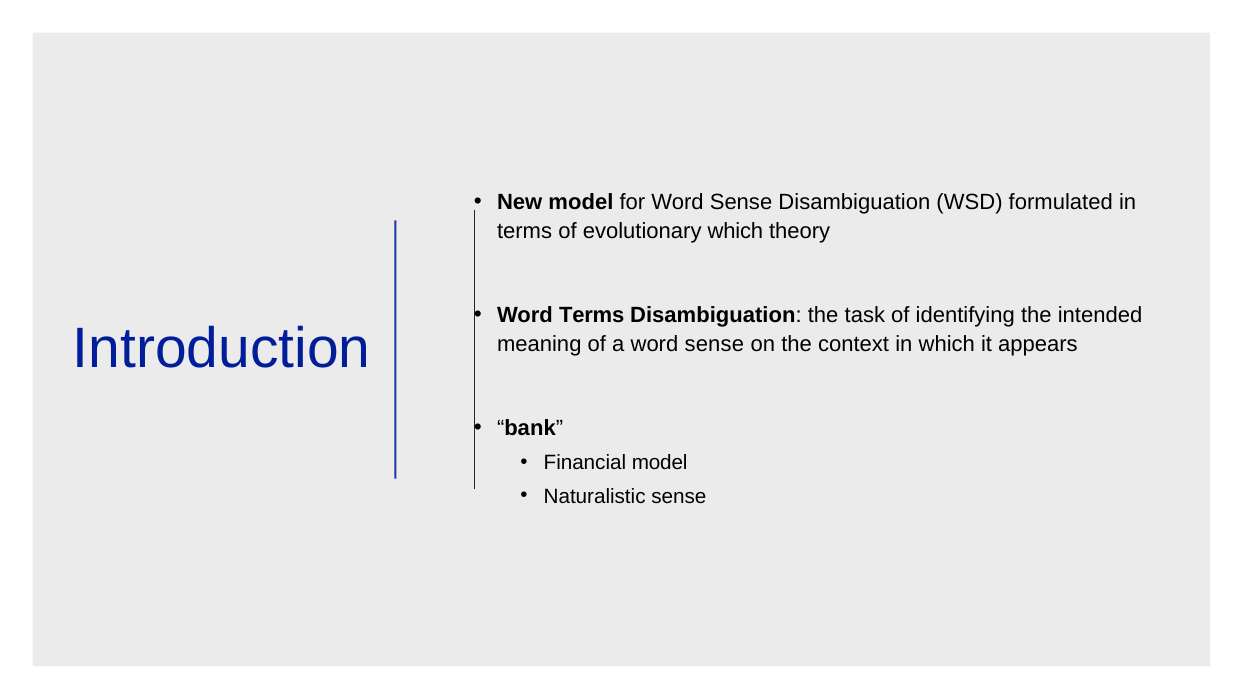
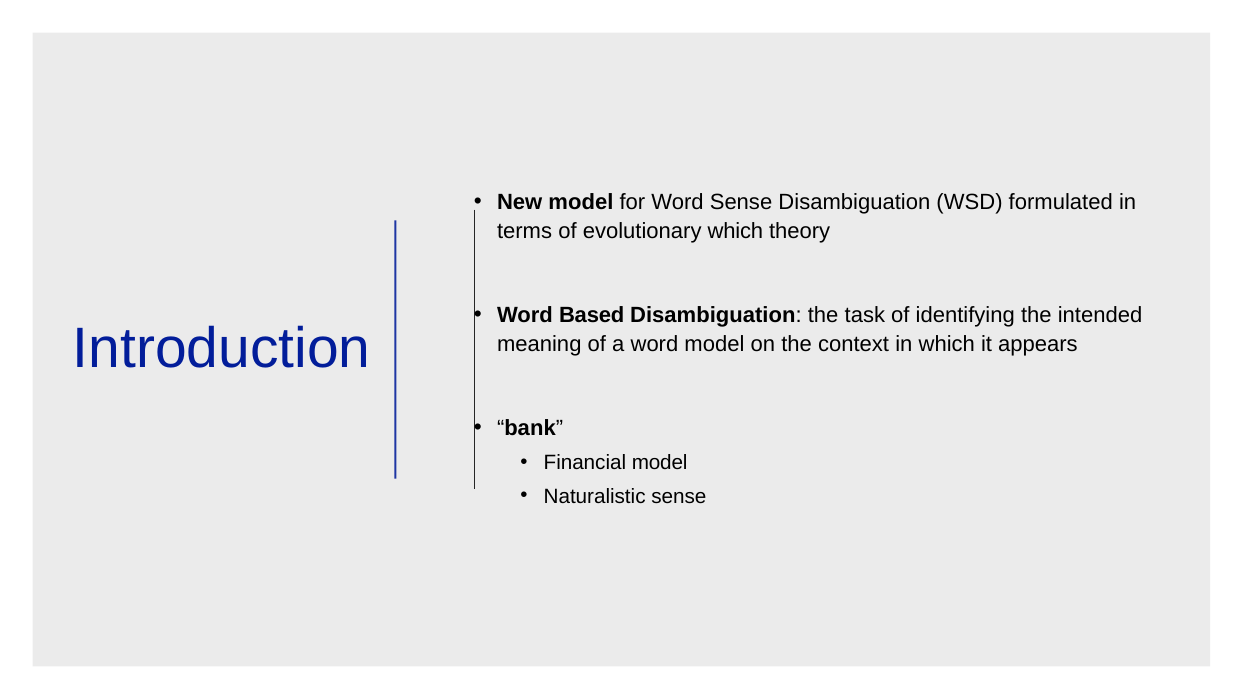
Word Terms: Terms -> Based (592, 315)
a word sense: sense -> model (714, 344)
